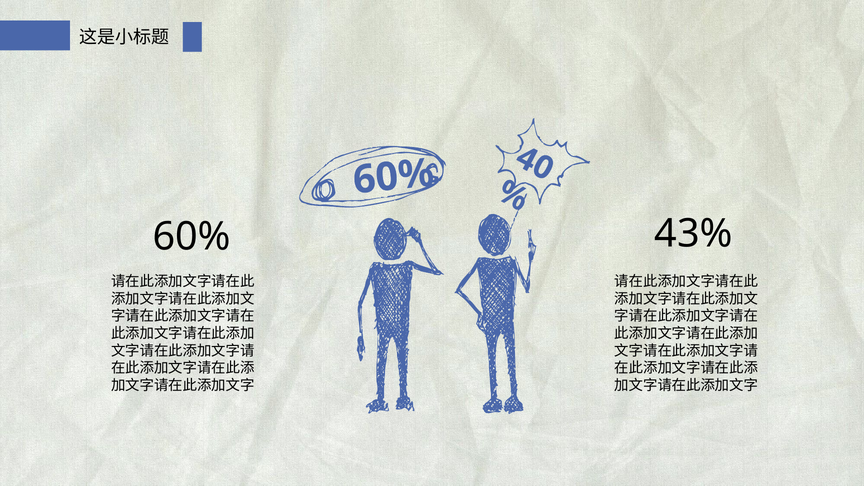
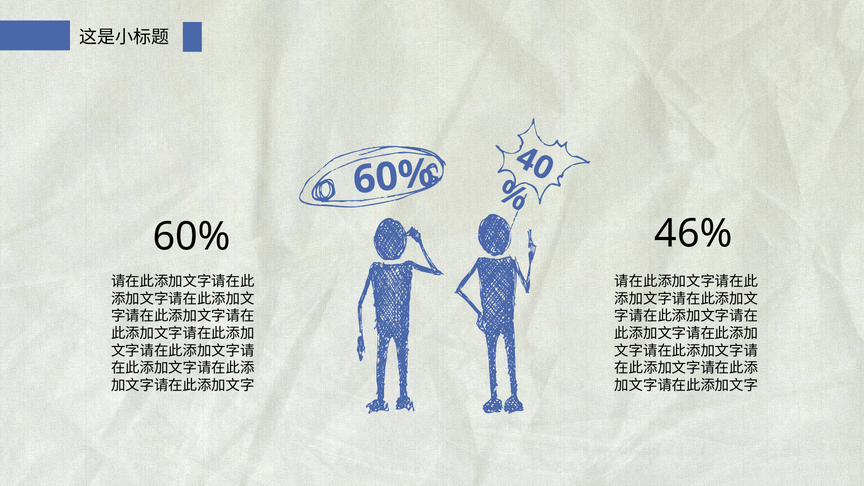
43%: 43% -> 46% (694, 234)
